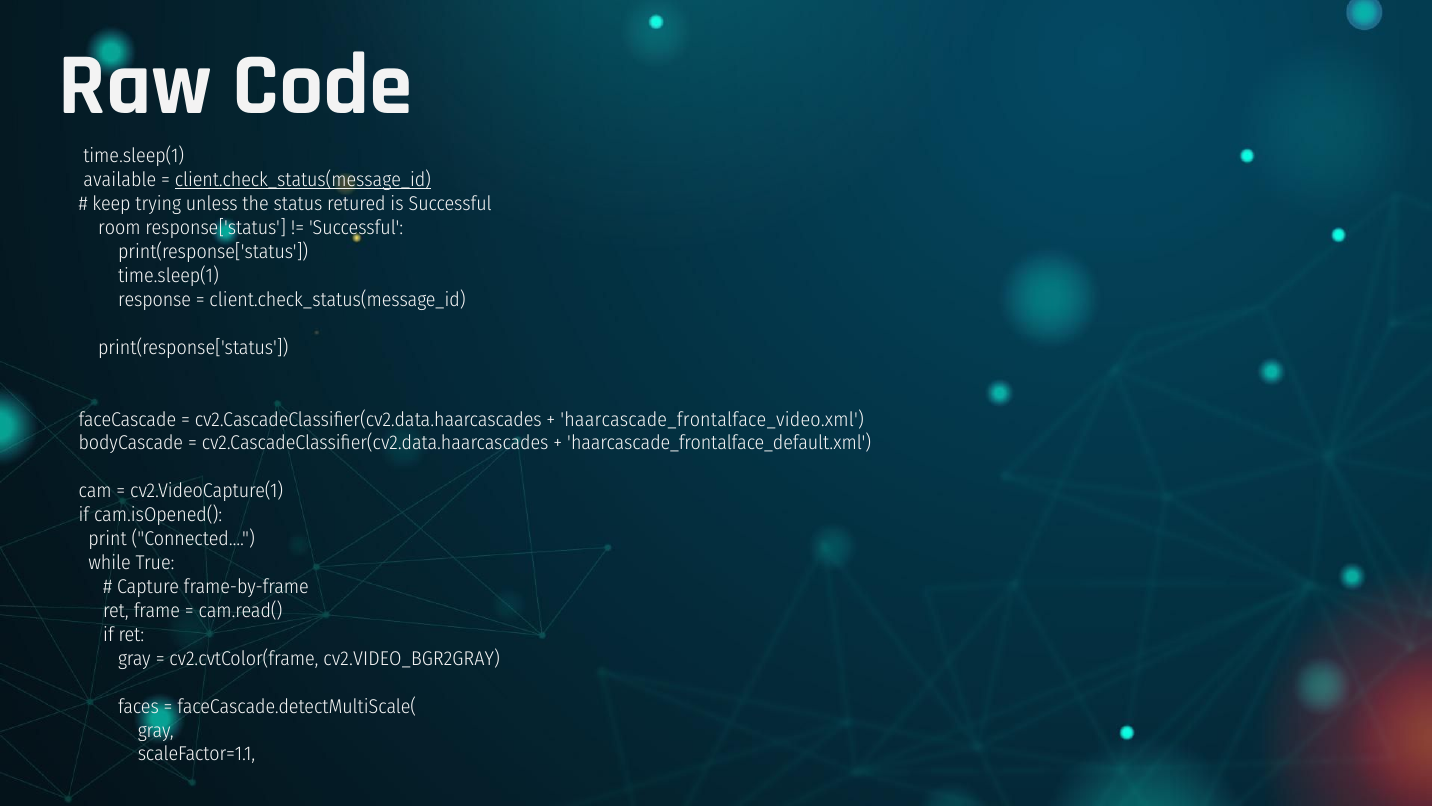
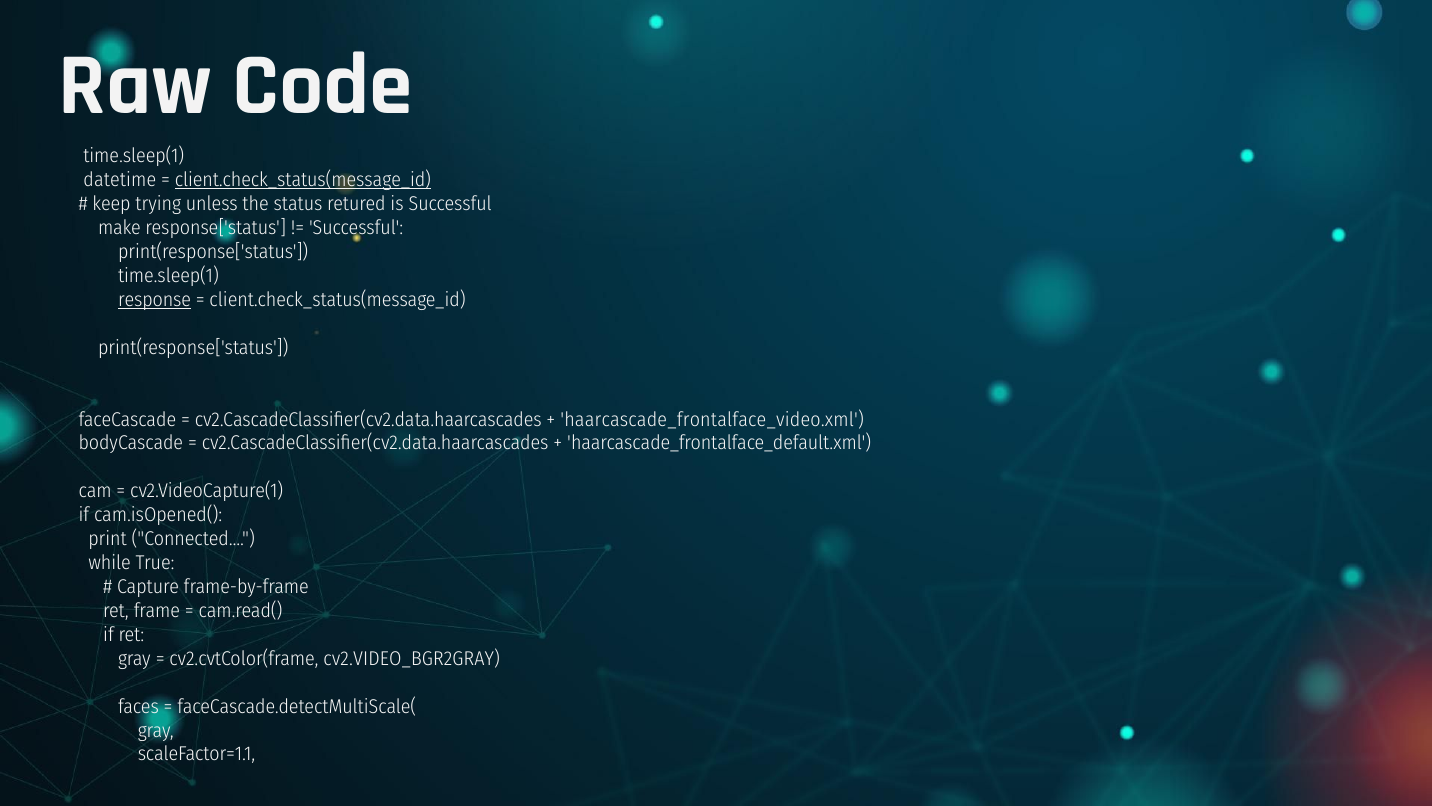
available: available -> datetime (120, 180)
room: room -> make (119, 228)
response underline: none -> present (155, 300)
